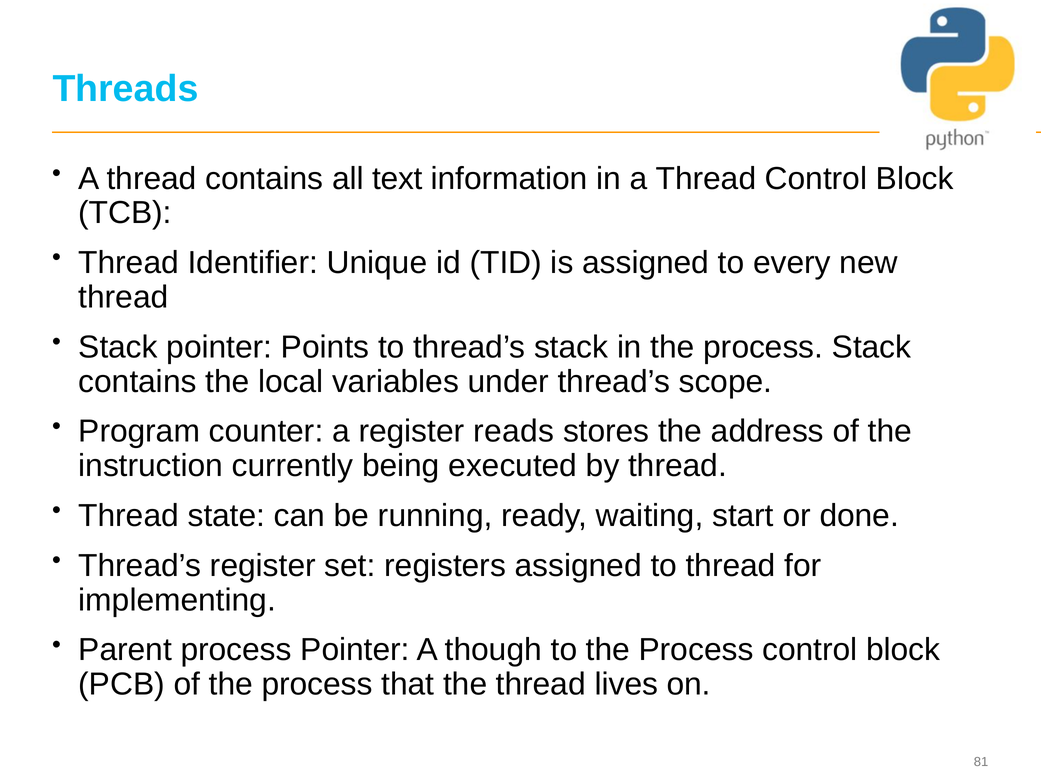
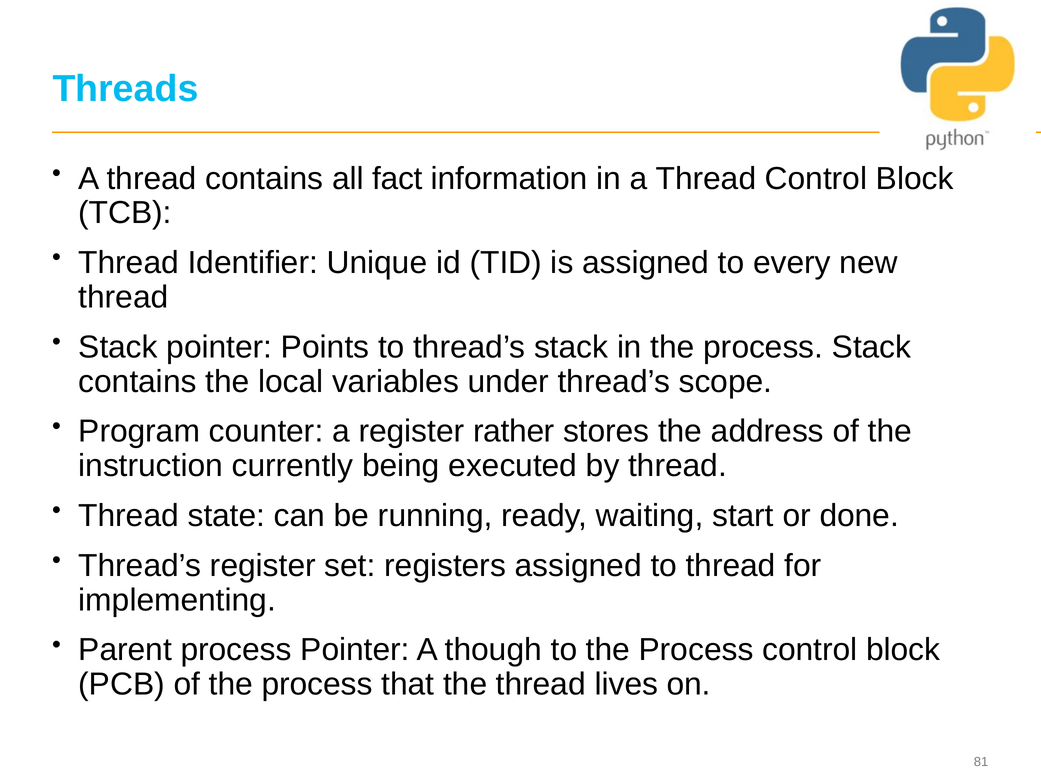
text: text -> fact (397, 179)
reads: reads -> rather (514, 431)
